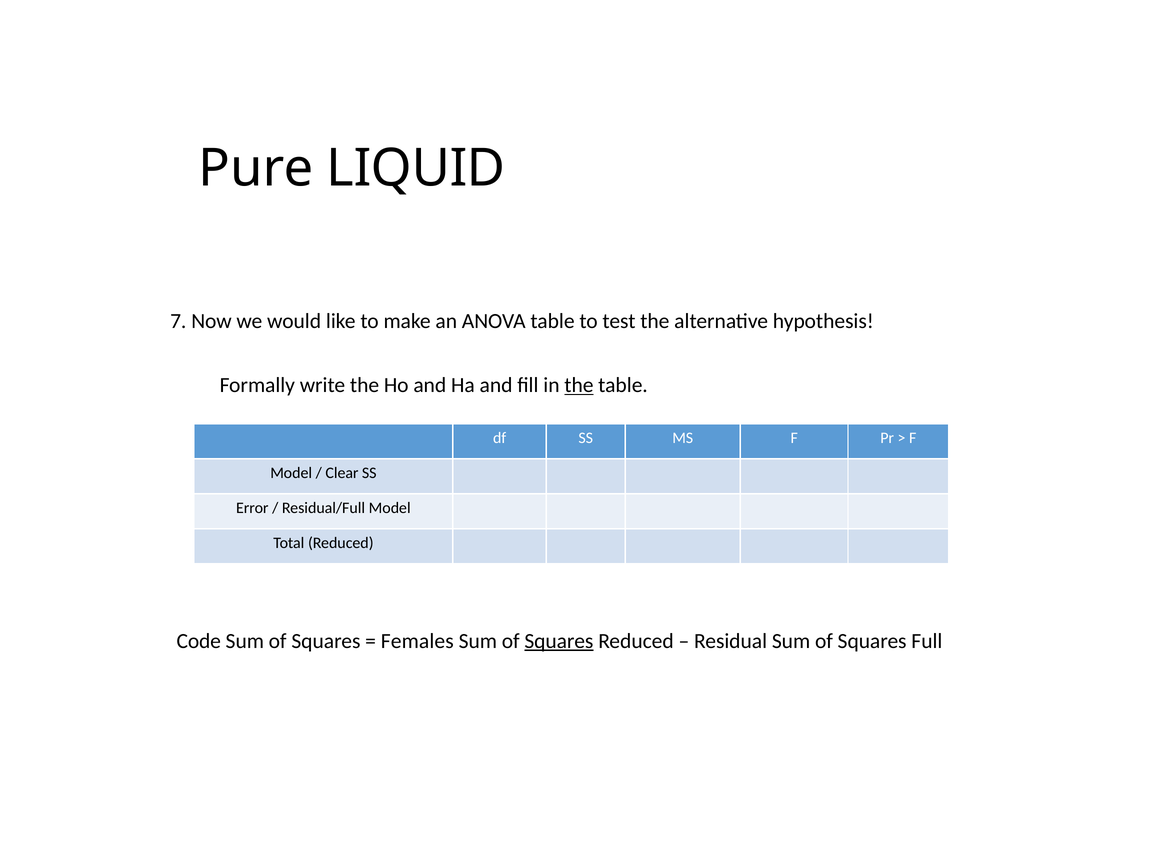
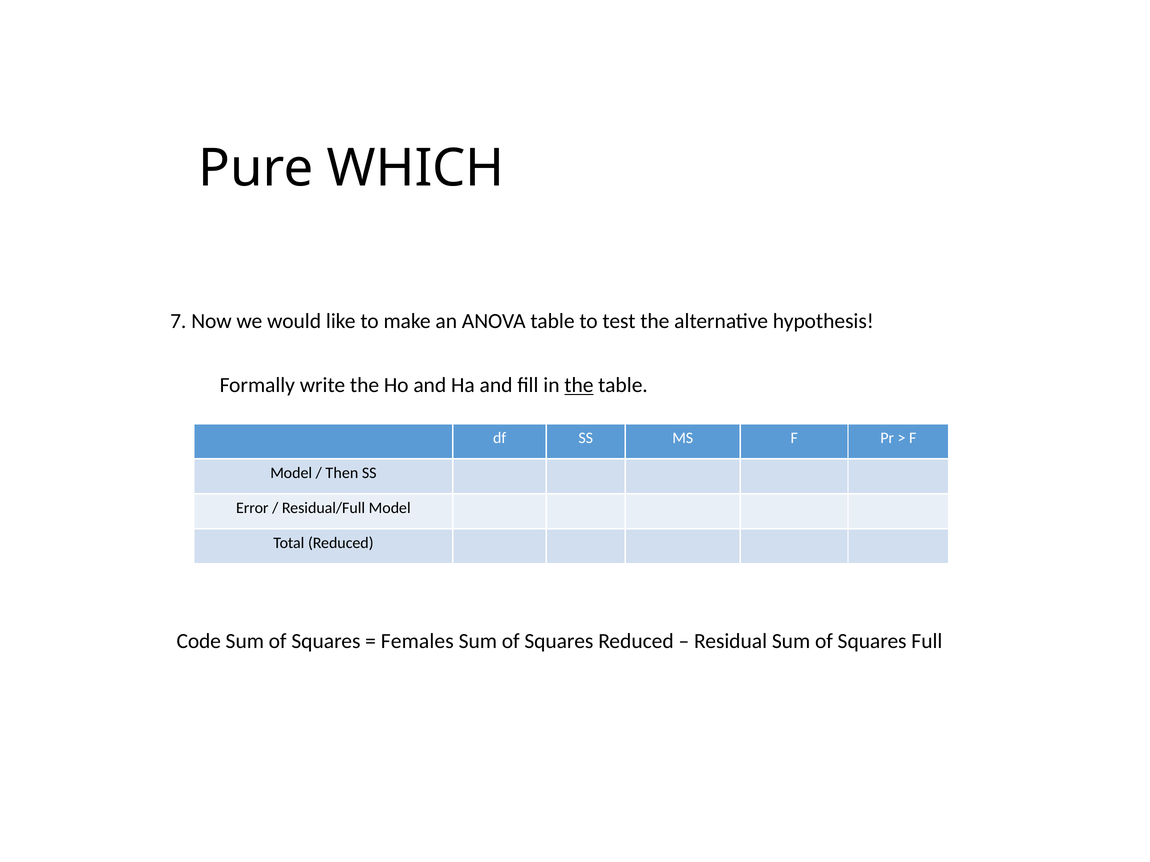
LIQUID: LIQUID -> WHICH (416, 169)
Clear: Clear -> Then (342, 473)
Squares underline: present -> none (559, 641)
